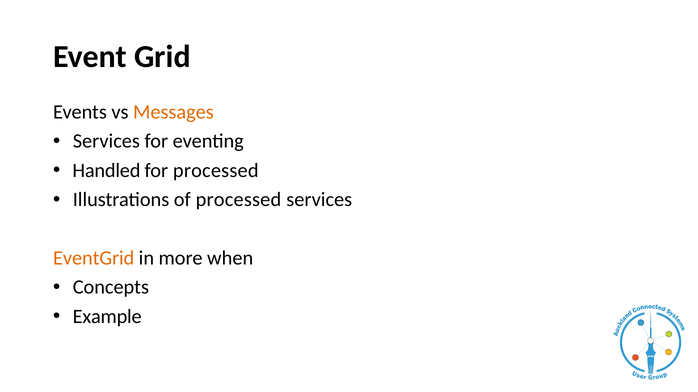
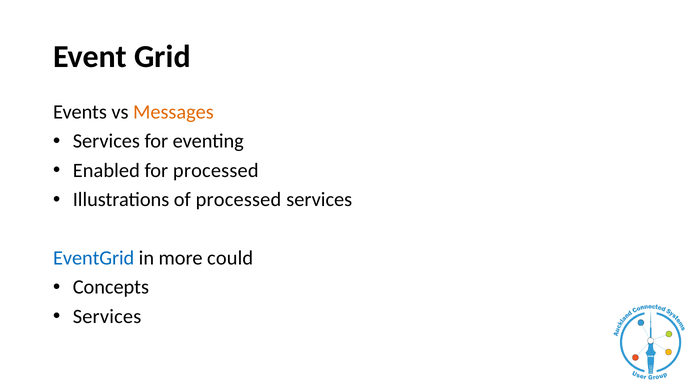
Handled: Handled -> Enabled (106, 171)
EventGrid colour: orange -> blue (94, 258)
when: when -> could (230, 258)
Example: Example -> Services (107, 317)
